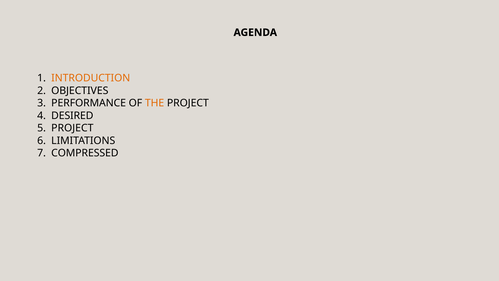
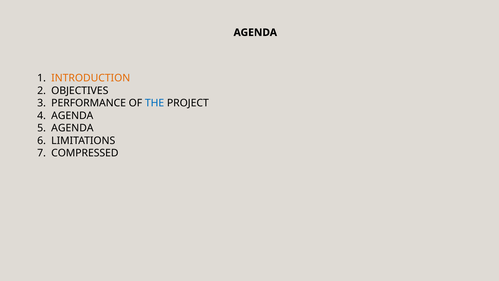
THE colour: orange -> blue (155, 103)
DESIRED: DESIRED -> AGENDA (72, 115)
PROJECT: PROJECT -> AGENDA (72, 128)
